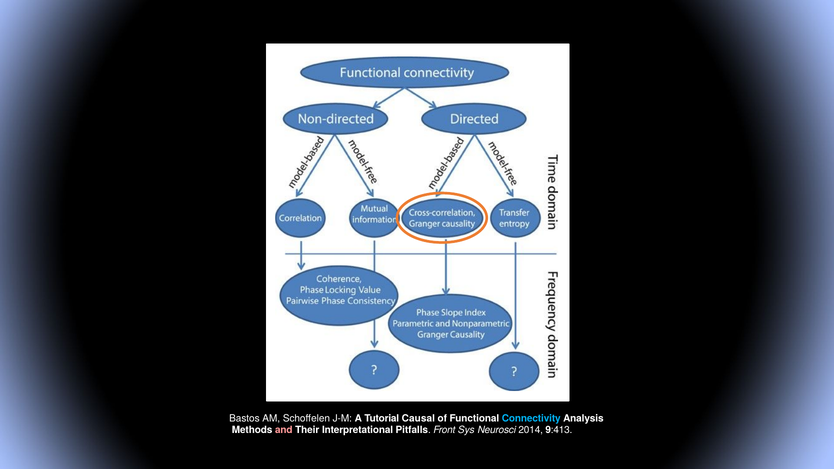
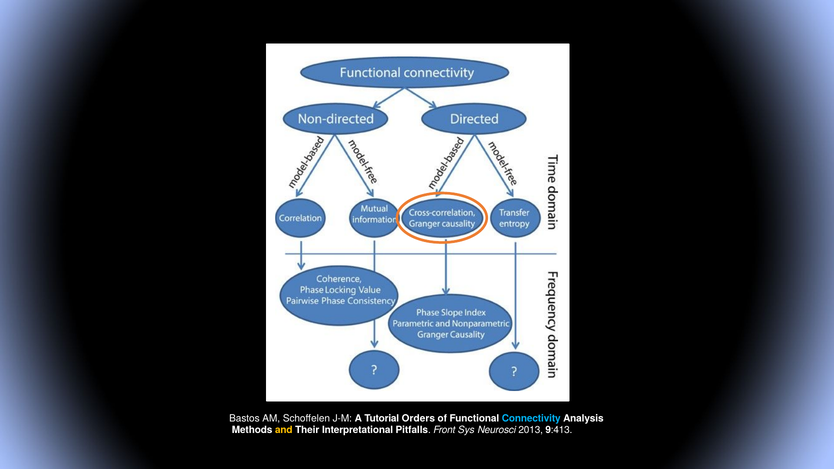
Causal: Causal -> Orders (418, 419)
and colour: pink -> yellow (284, 430)
2014: 2014 -> 2013 (531, 430)
